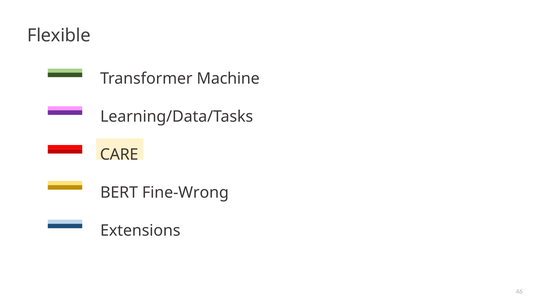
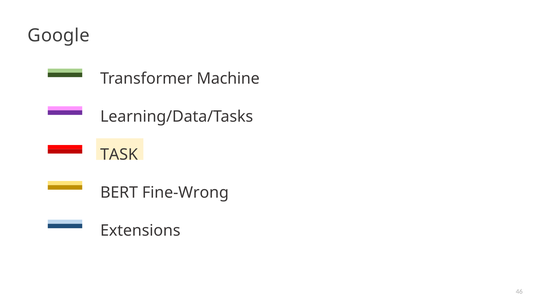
Flexible: Flexible -> Google (59, 35)
CARE: CARE -> TASK (119, 155)
